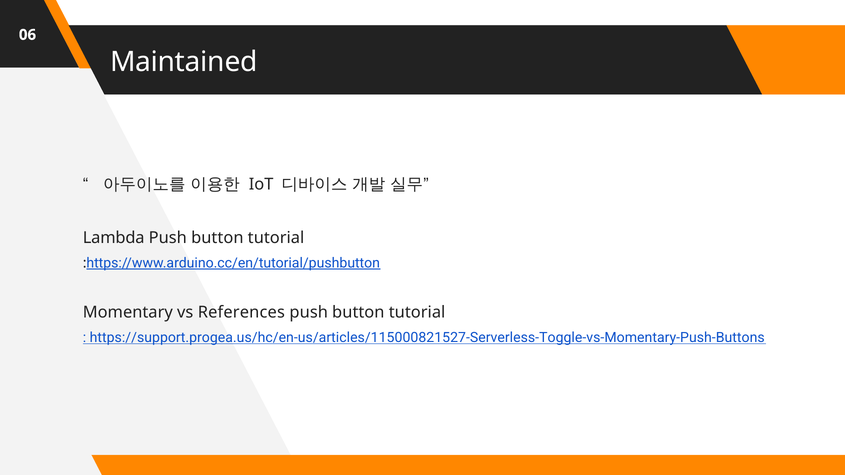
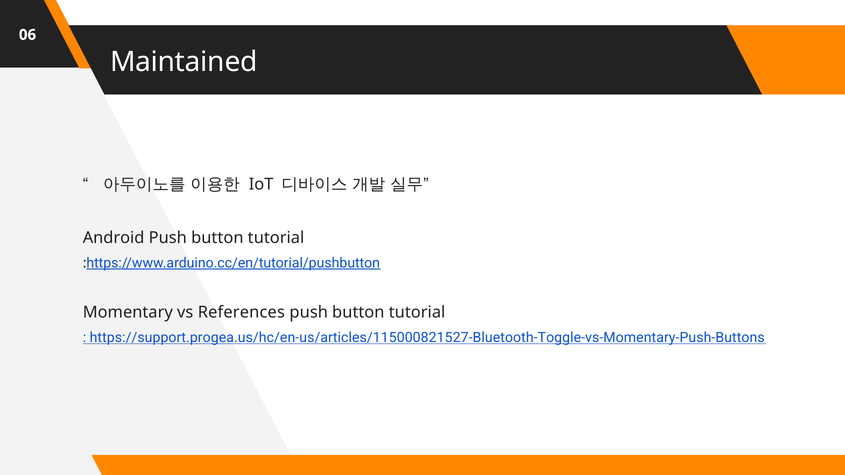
Lambda: Lambda -> Android (114, 238)
https://support.progea.us/hc/en-us/articles/115000821527-Serverless-Toggle-vs-Momentary-Push-Buttons: https://support.progea.us/hc/en-us/articles/115000821527-Serverless-Toggle-vs-Momentary-Push-Buttons -> https://support.progea.us/hc/en-us/articles/115000821527-Bluetooth-Toggle-vs-Momentary-Push-Buttons (427, 338)
